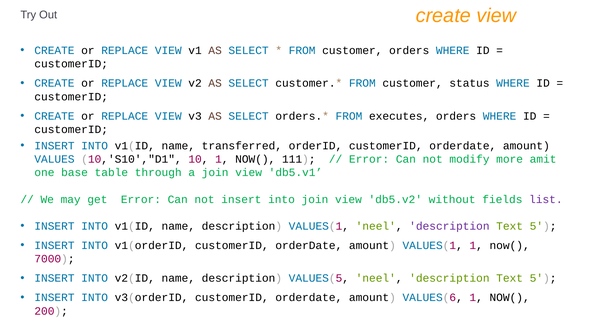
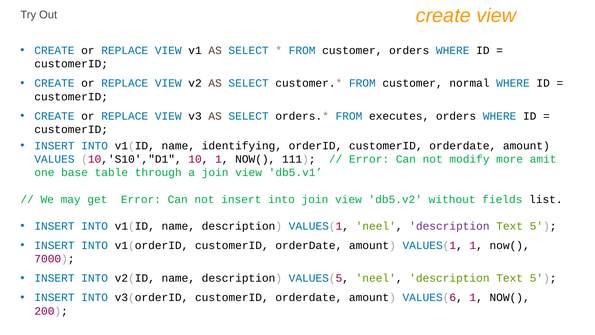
status: status -> normal (469, 83)
transferred: transferred -> identifying (242, 146)
list colour: purple -> black (546, 199)
